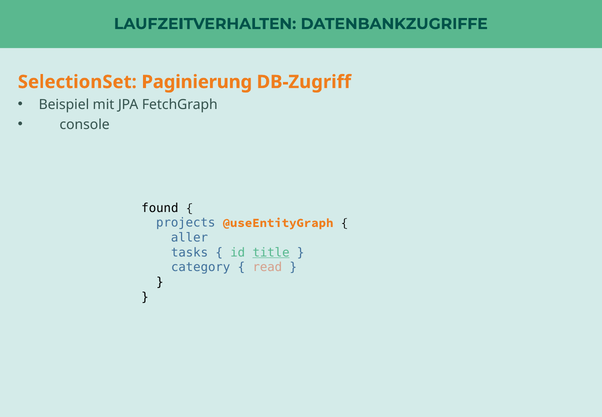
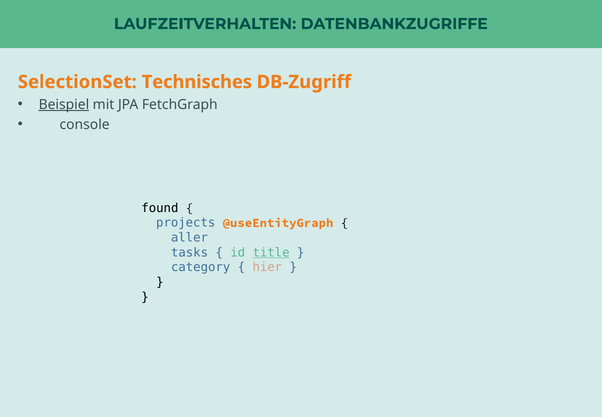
Paginierung: Paginierung -> Technisches (197, 82)
Beispiel underline: none -> present (64, 104)
read: read -> hier (267, 267)
